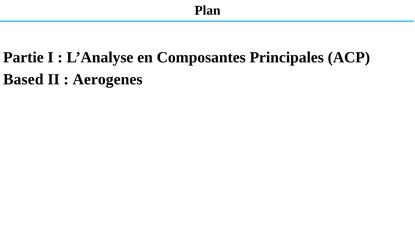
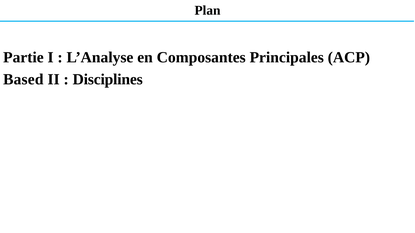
Aerogenes: Aerogenes -> Disciplines (108, 79)
